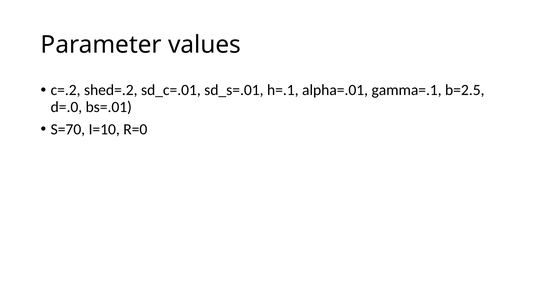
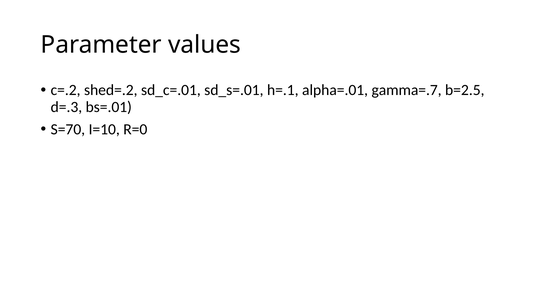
gamma=.1: gamma=.1 -> gamma=.7 (407, 90)
d=.0: d=.0 -> d=.3 (66, 107)
